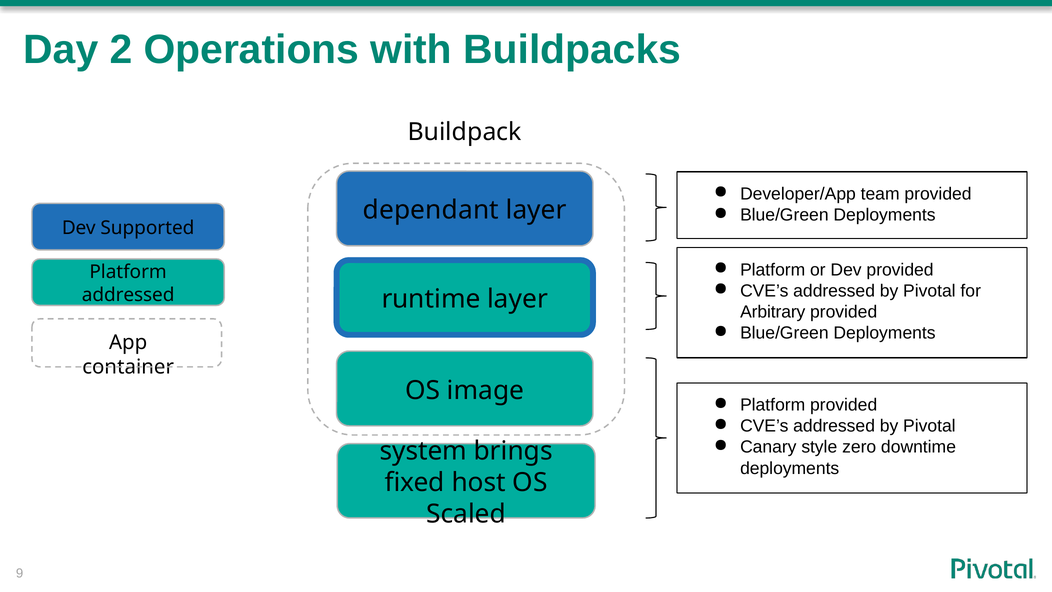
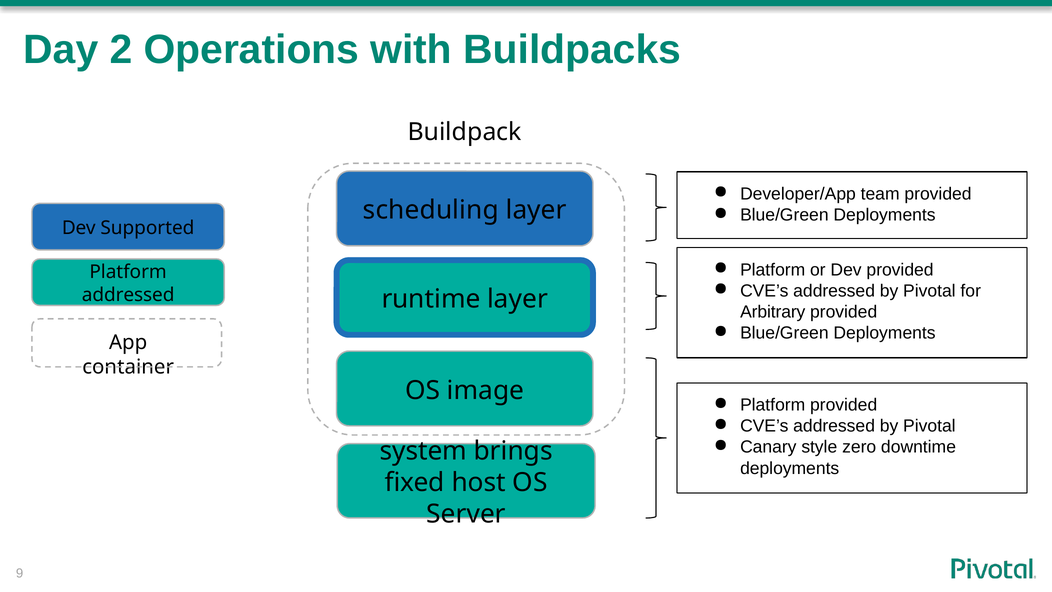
dependant: dependant -> scheduling (431, 210)
Scaled: Scaled -> Server (466, 514)
